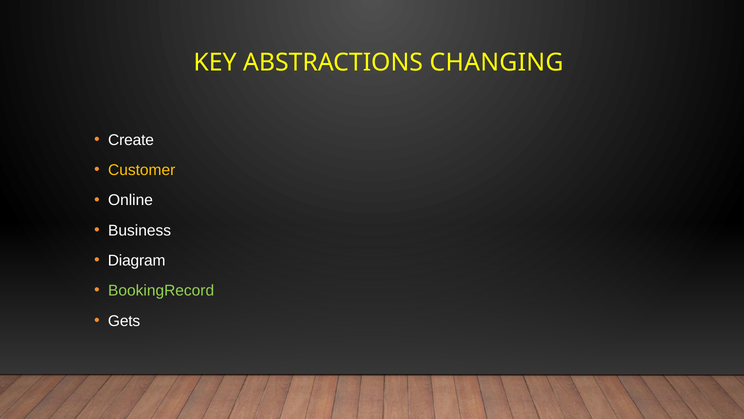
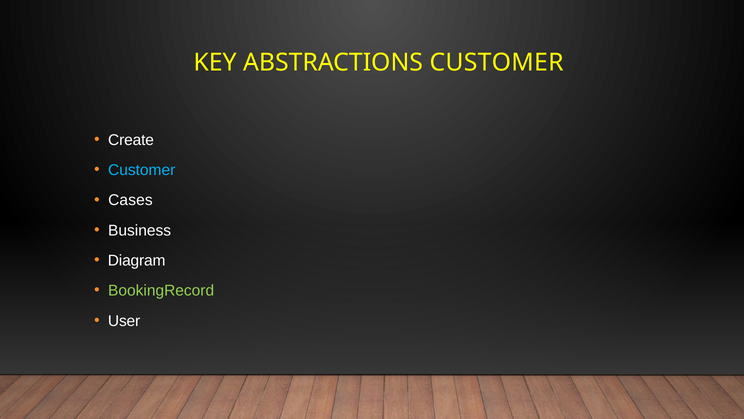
ABSTRACTIONS CHANGING: CHANGING -> CUSTOMER (497, 63)
Customer colour: yellow -> light blue (142, 170)
Online: Online -> Cases (130, 200)
Gets: Gets -> User (124, 320)
